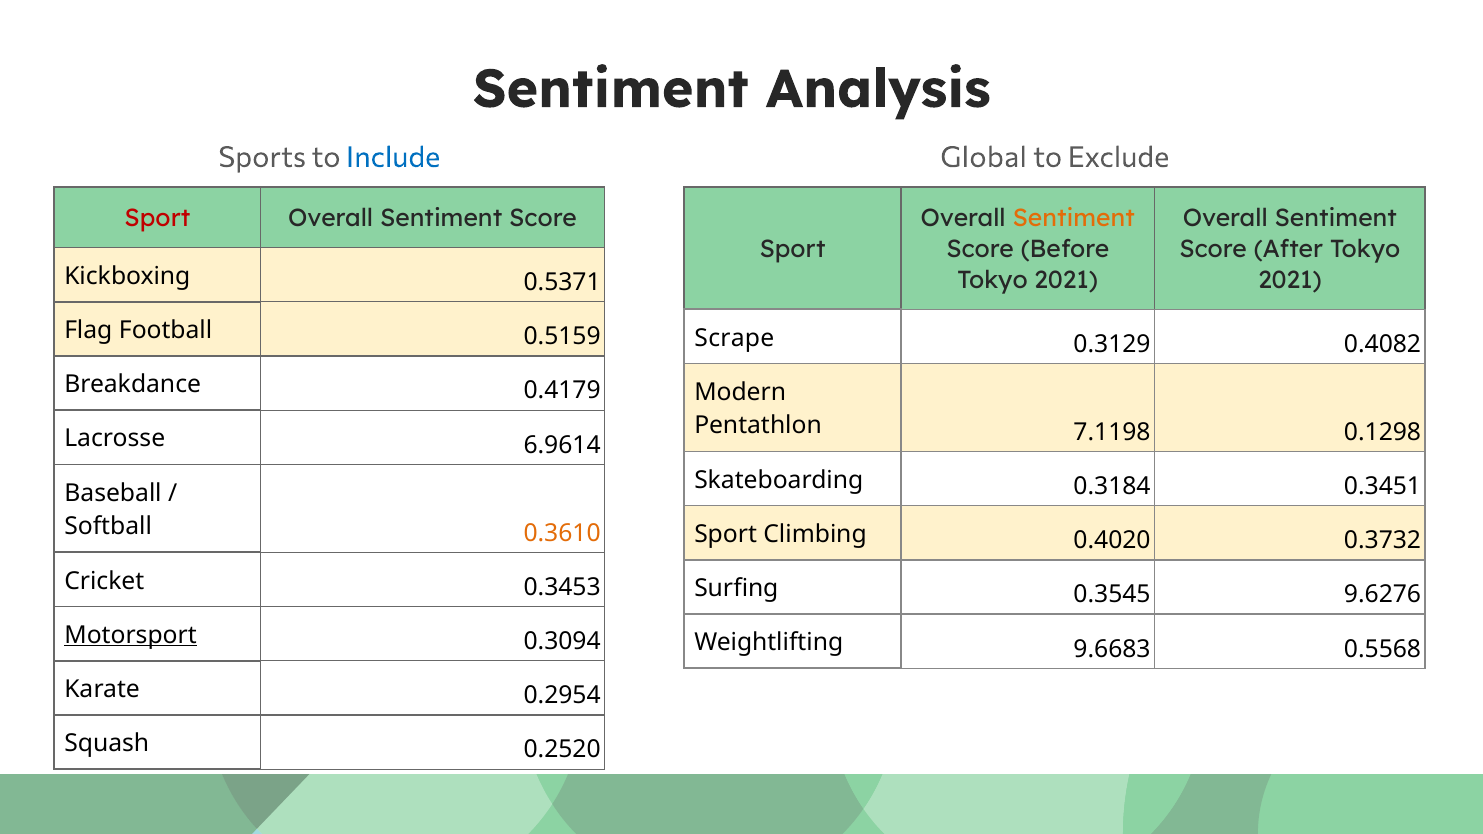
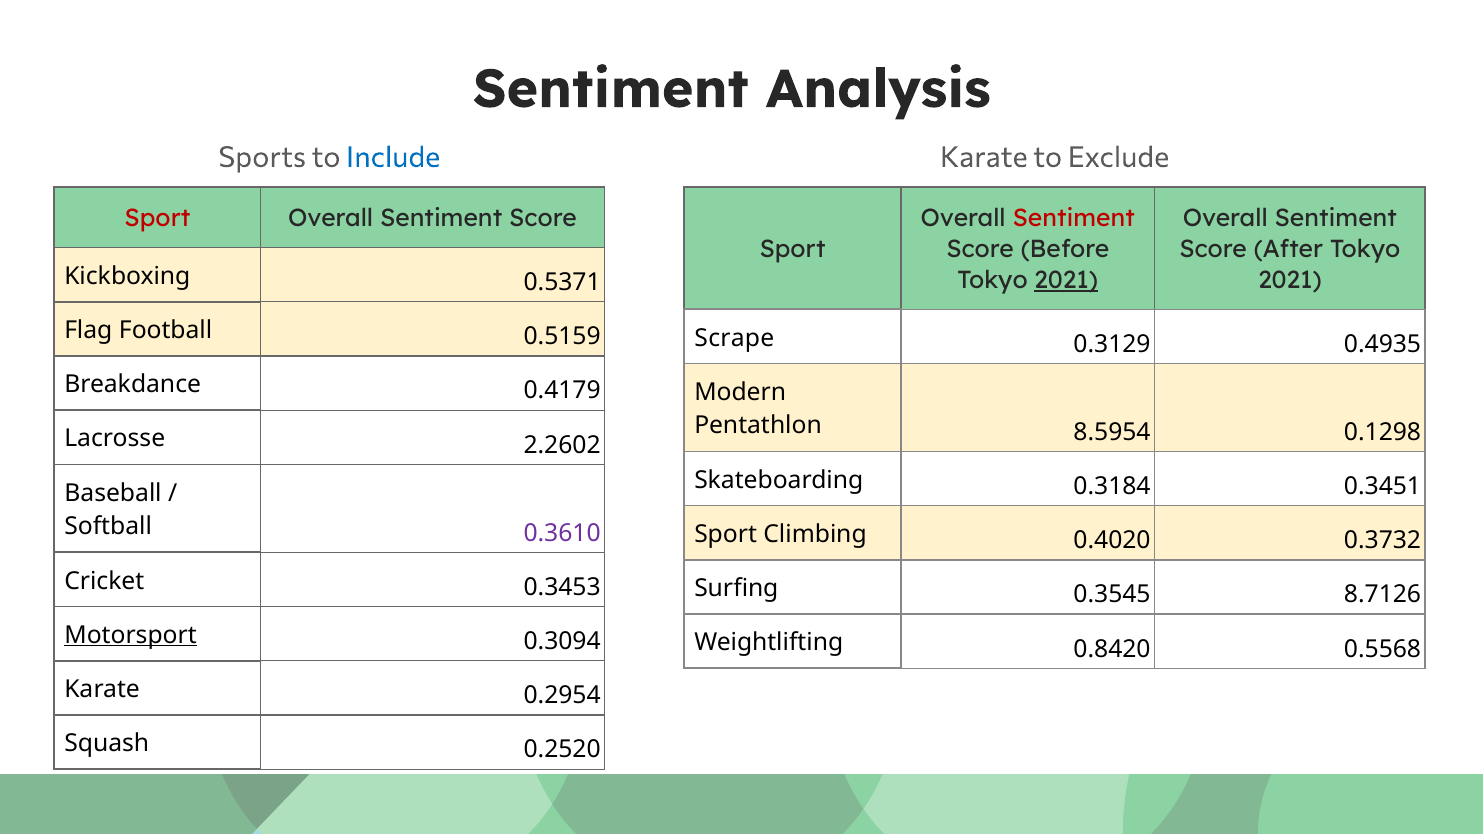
Global: Global -> Karate (984, 157)
Sentiment colour: orange -> red (1074, 218)
2021 underline: none -> present (1066, 280)
0.4082: 0.4082 -> 0.4935 (1383, 344)
7.1198: 7.1198 -> 8.5954 (1112, 432)
6.9614: 6.9614 -> 2.2602 (562, 445)
0.3610 colour: orange -> purple (562, 533)
9.6276: 9.6276 -> 8.7126 (1383, 595)
9.6683: 9.6683 -> 0.8420 (1112, 649)
